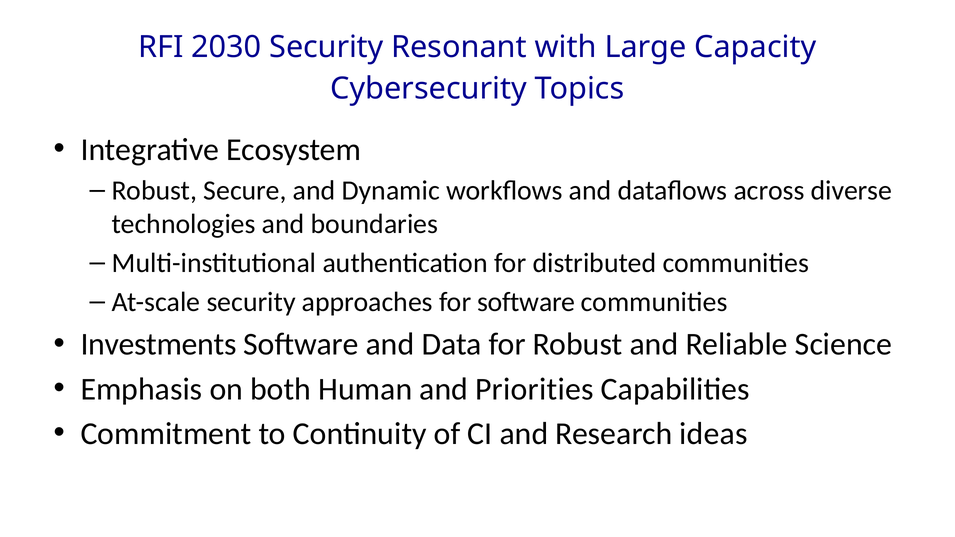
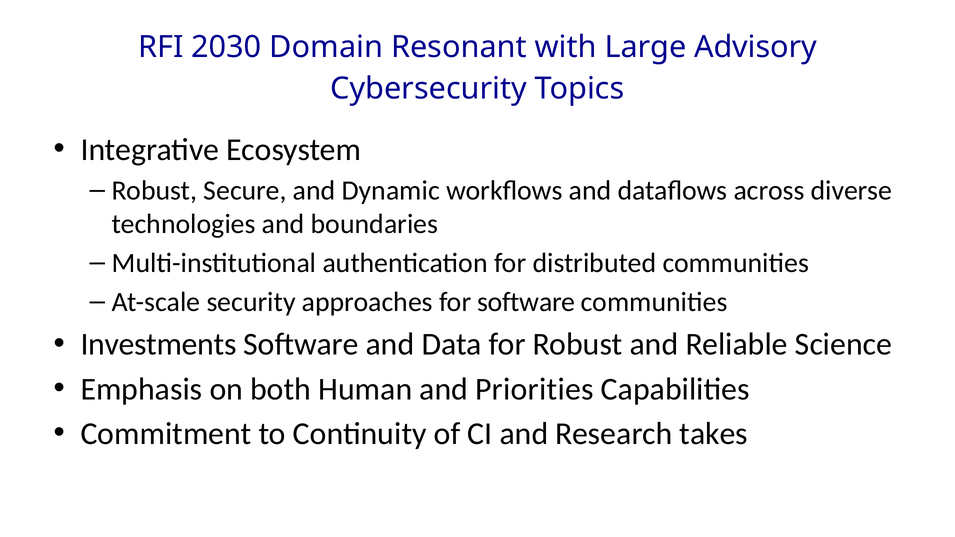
2030 Security: Security -> Domain (326, 47)
Capacity: Capacity -> Advisory (755, 47)
ideas: ideas -> takes (714, 434)
